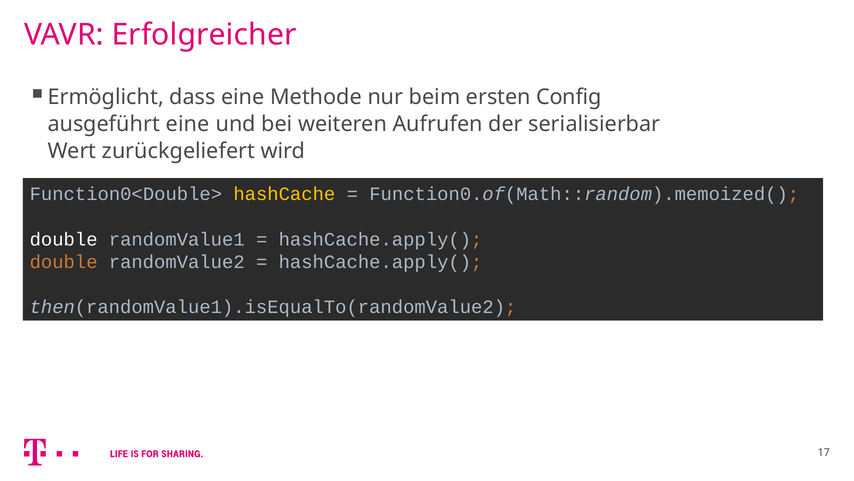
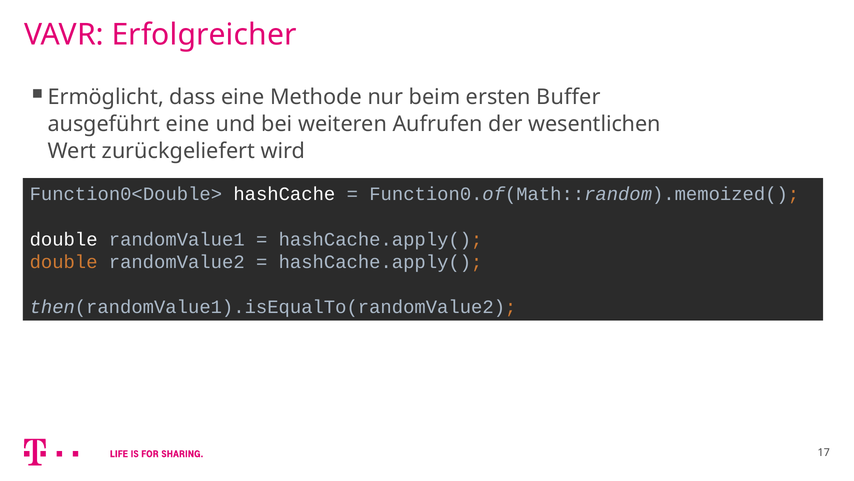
Config: Config -> Buffer (569, 97)
serialisierbar: serialisierbar -> wesentlichen (594, 124)
hashCache colour: yellow -> white (284, 194)
